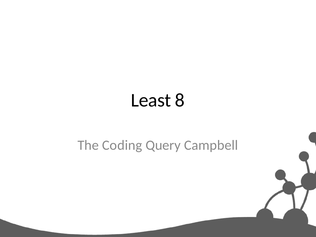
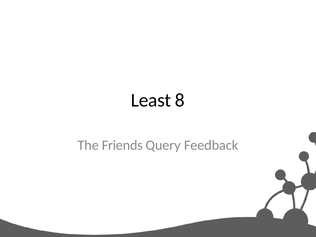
Coding: Coding -> Friends (122, 145)
Campbell: Campbell -> Feedback (211, 145)
